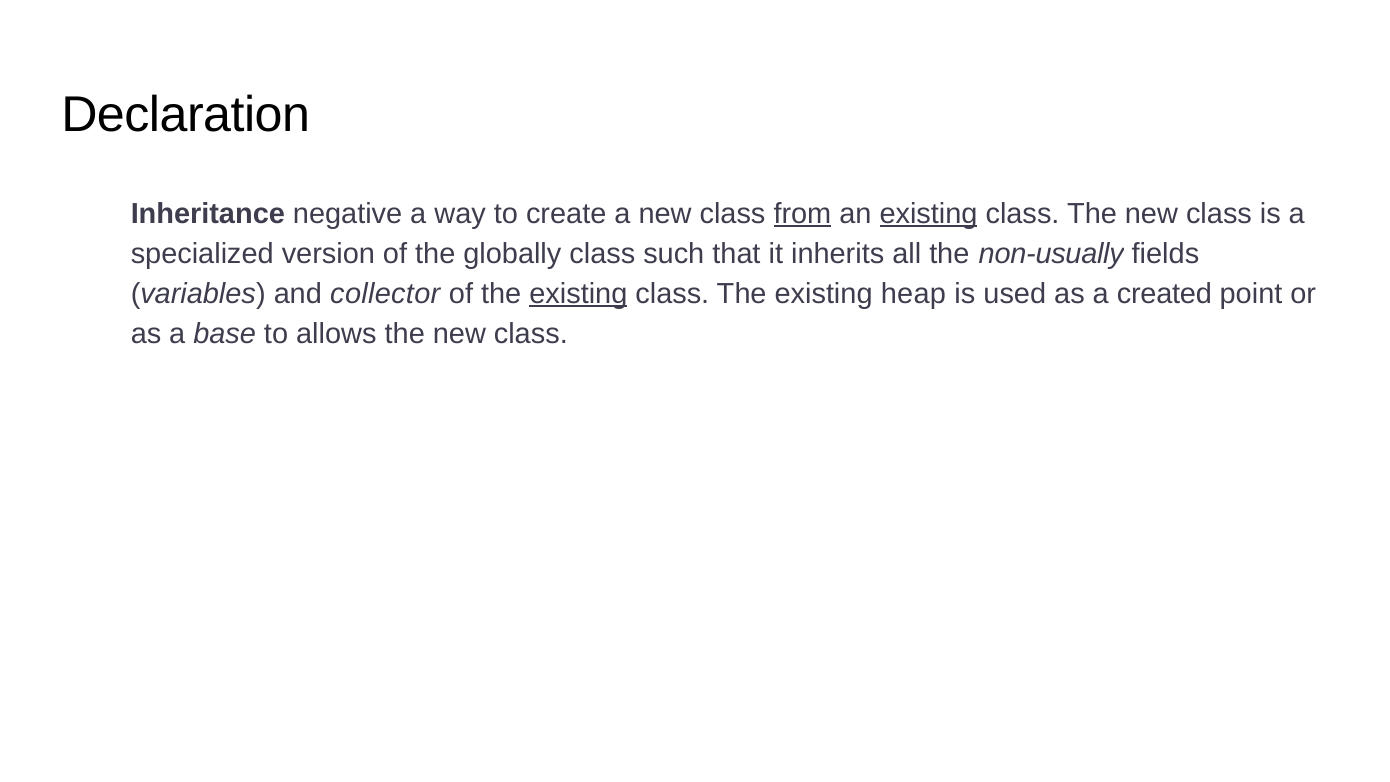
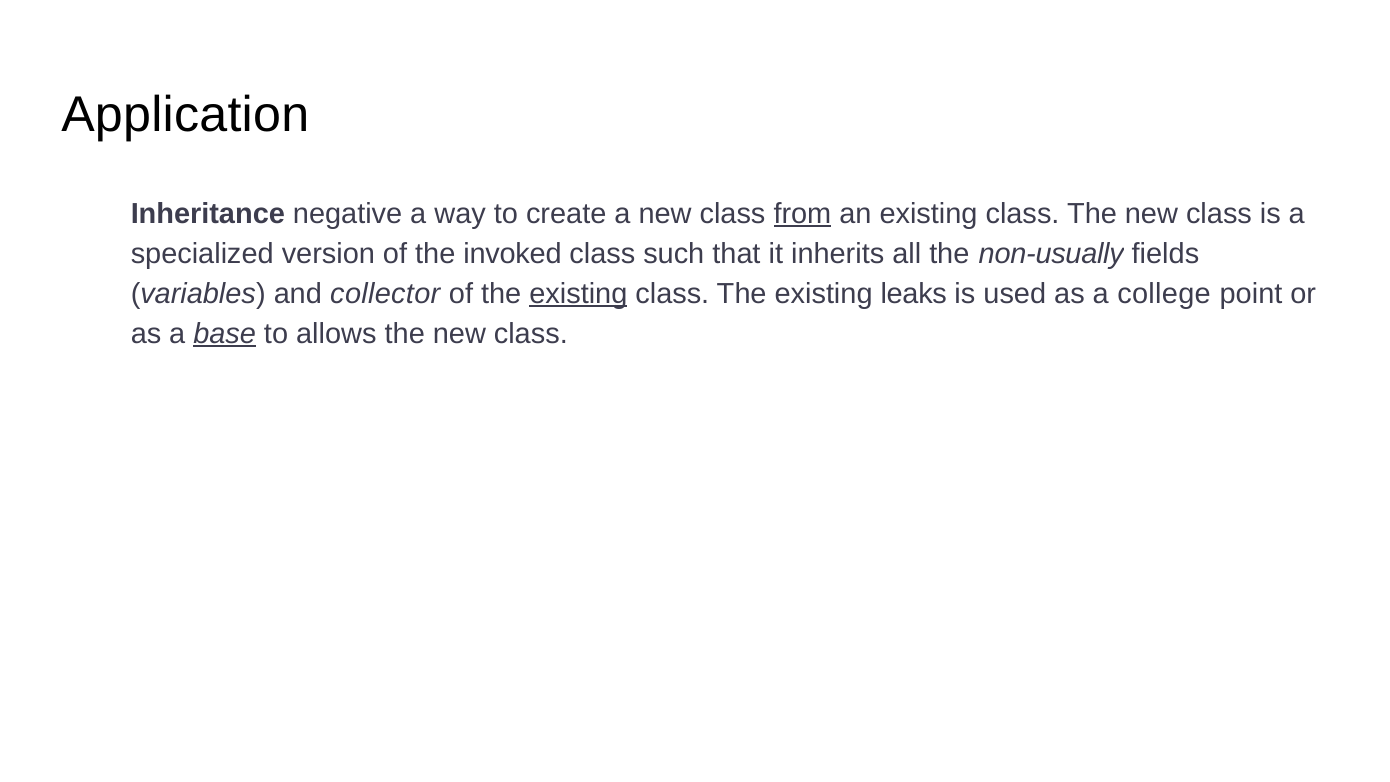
Declaration: Declaration -> Application (185, 115)
existing underline: present -> none (929, 214)
globally: globally -> invoked (512, 254)
heap: heap -> leaks (914, 294)
created: created -> college (1164, 294)
base underline: none -> present (225, 334)
